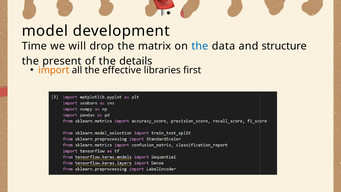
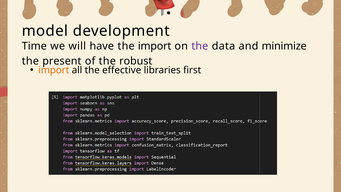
drop: drop -> have (102, 46)
the matrix: matrix -> import (155, 46)
the colour: blue -> purple (200, 46)
structure: structure -> minimize (284, 46)
details: details -> robust (136, 61)
